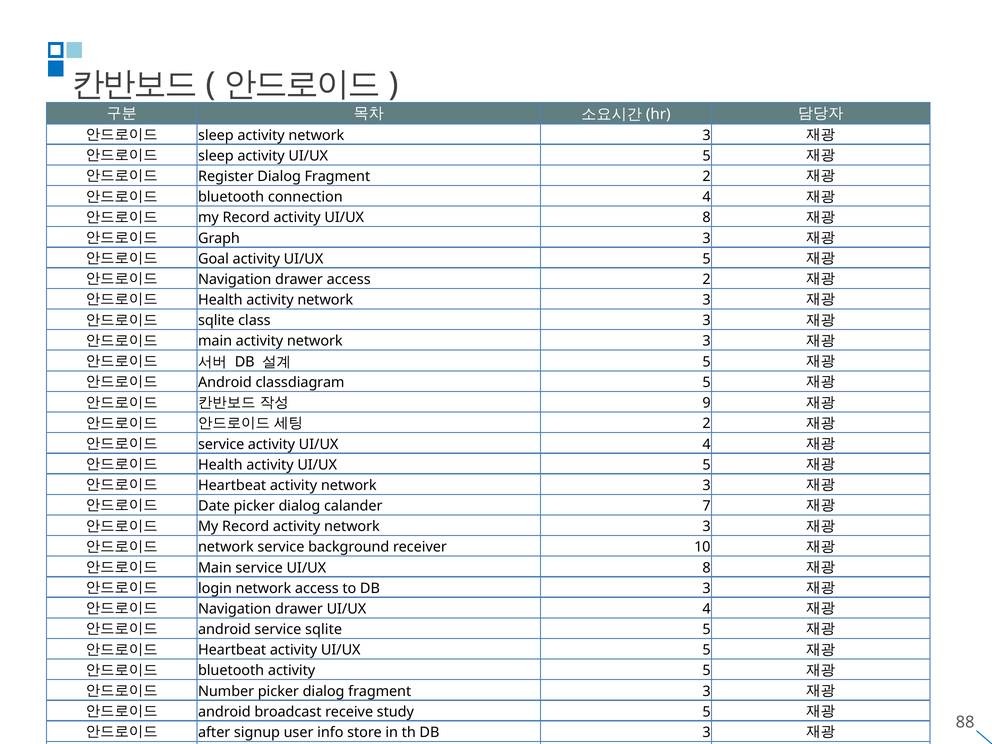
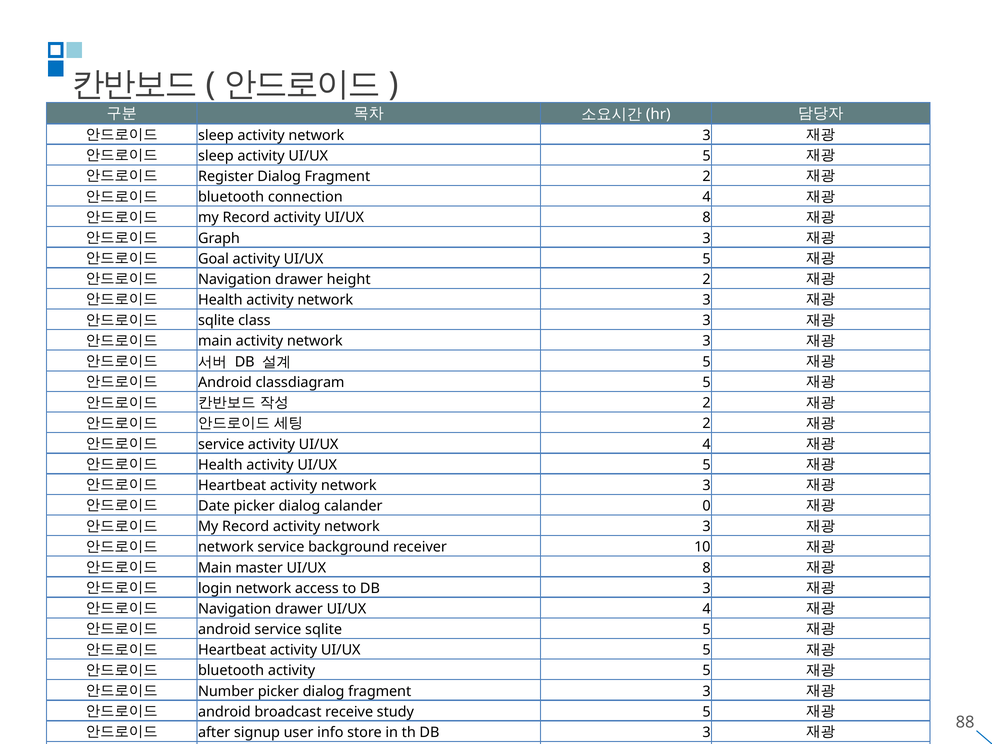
drawer access: access -> height (349, 279)
9: 9 -> 2 (707, 403)
7: 7 -> 0 (707, 506)
Main service: service -> master (259, 568)
